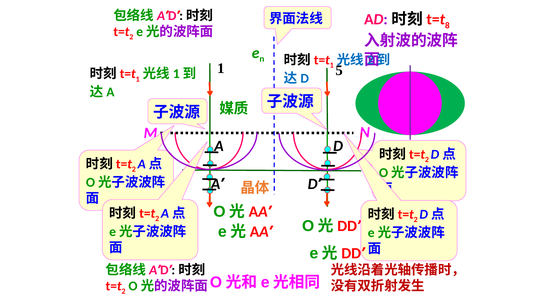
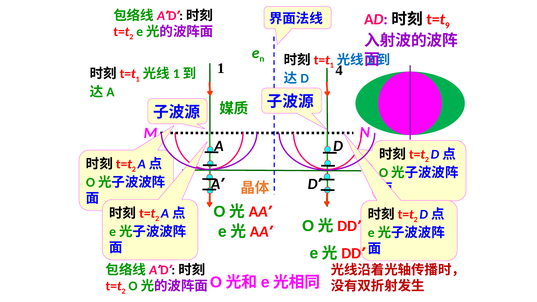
8: 8 -> 9 (447, 25)
5: 5 -> 4 (339, 70)
